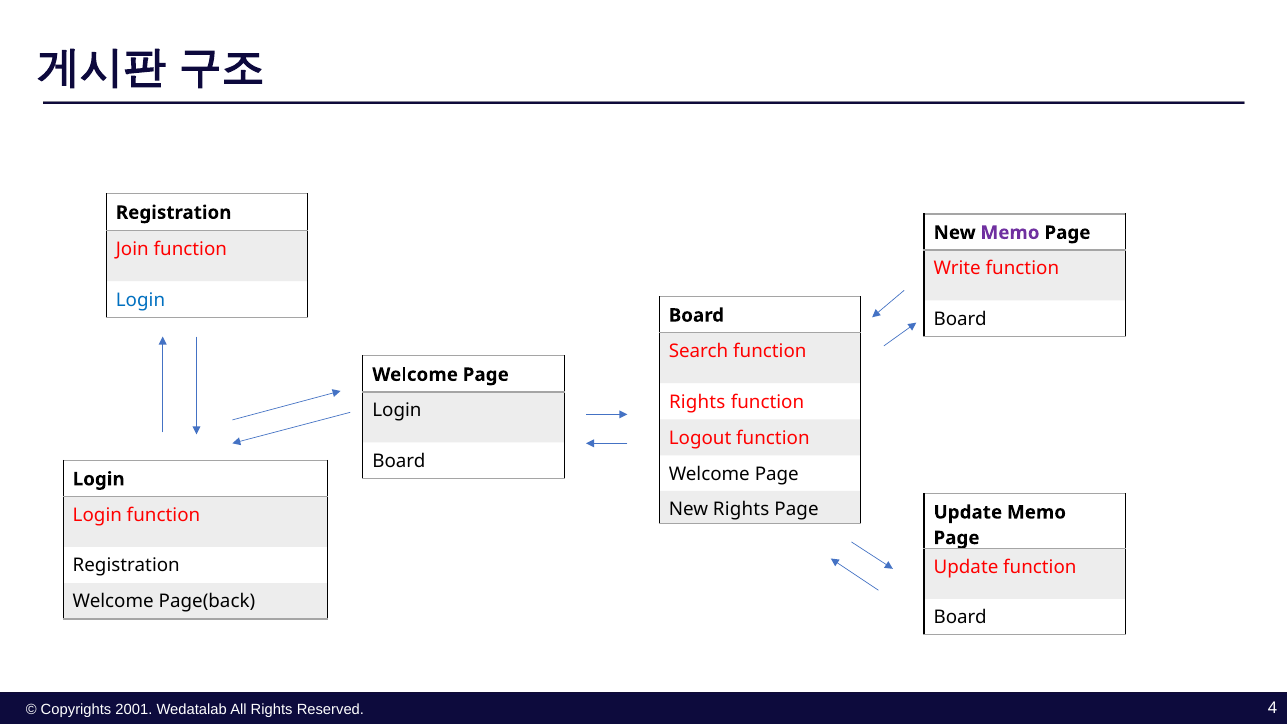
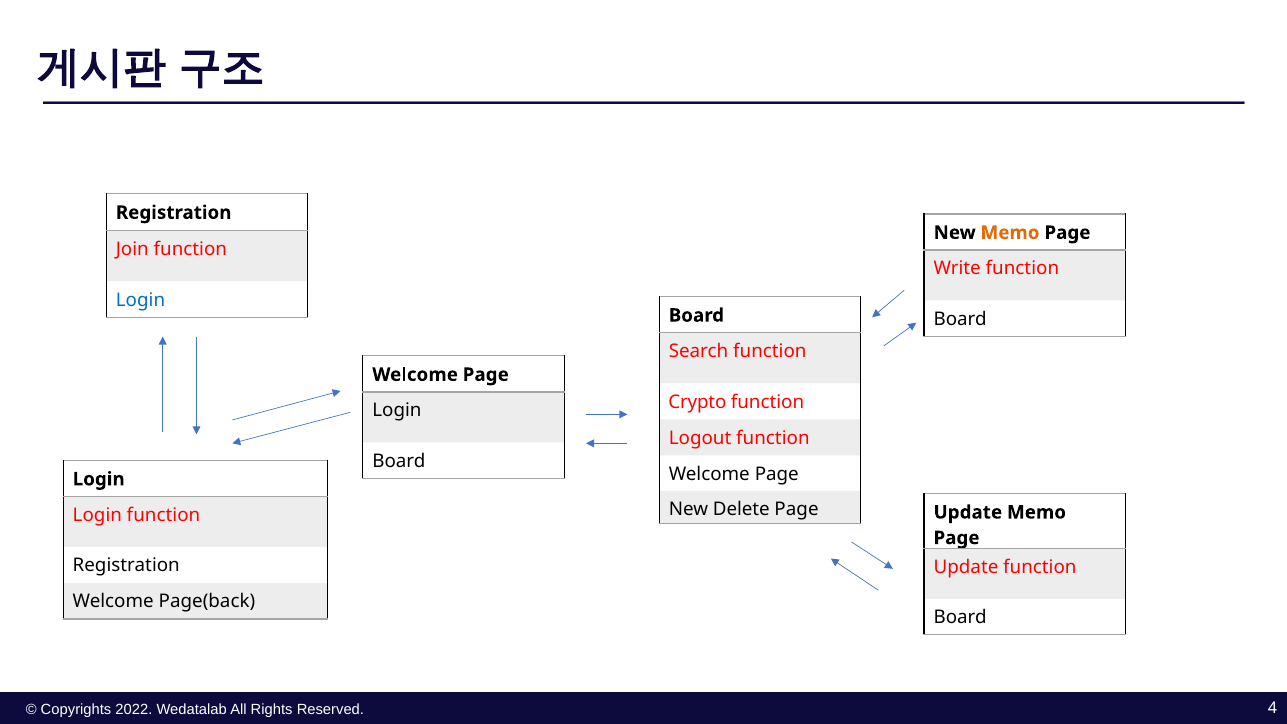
Memo colour: purple -> orange (1010, 233)
Rights: Rights -> Crypto (697, 402)
New Rights: Rights -> Delete (741, 510)
2001: 2001 -> 2022 (134, 709)
